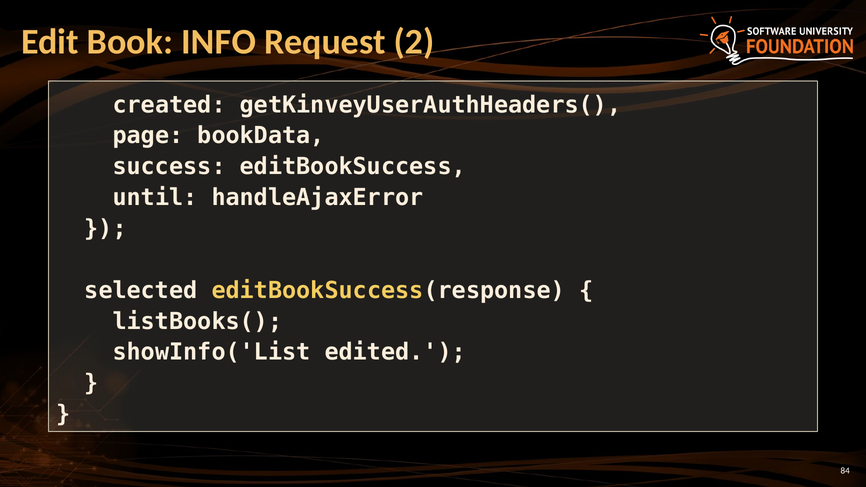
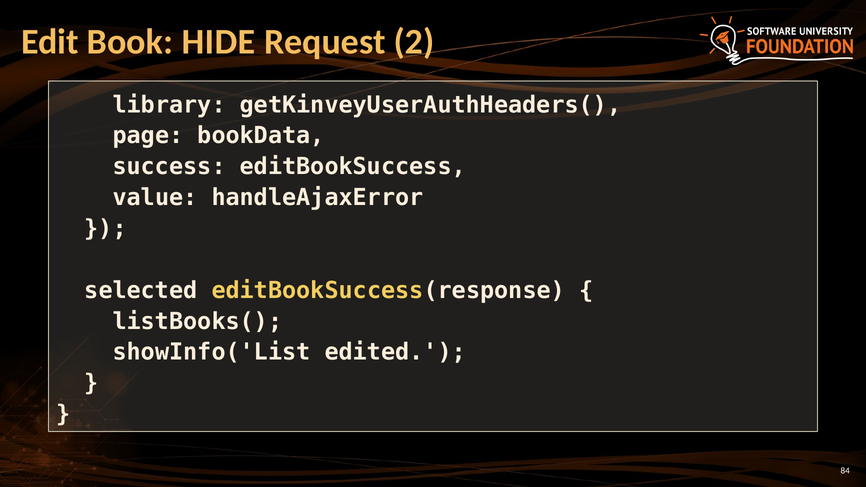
INFO: INFO -> HIDE (218, 42)
created: created -> library (169, 105)
until: until -> value (155, 198)
